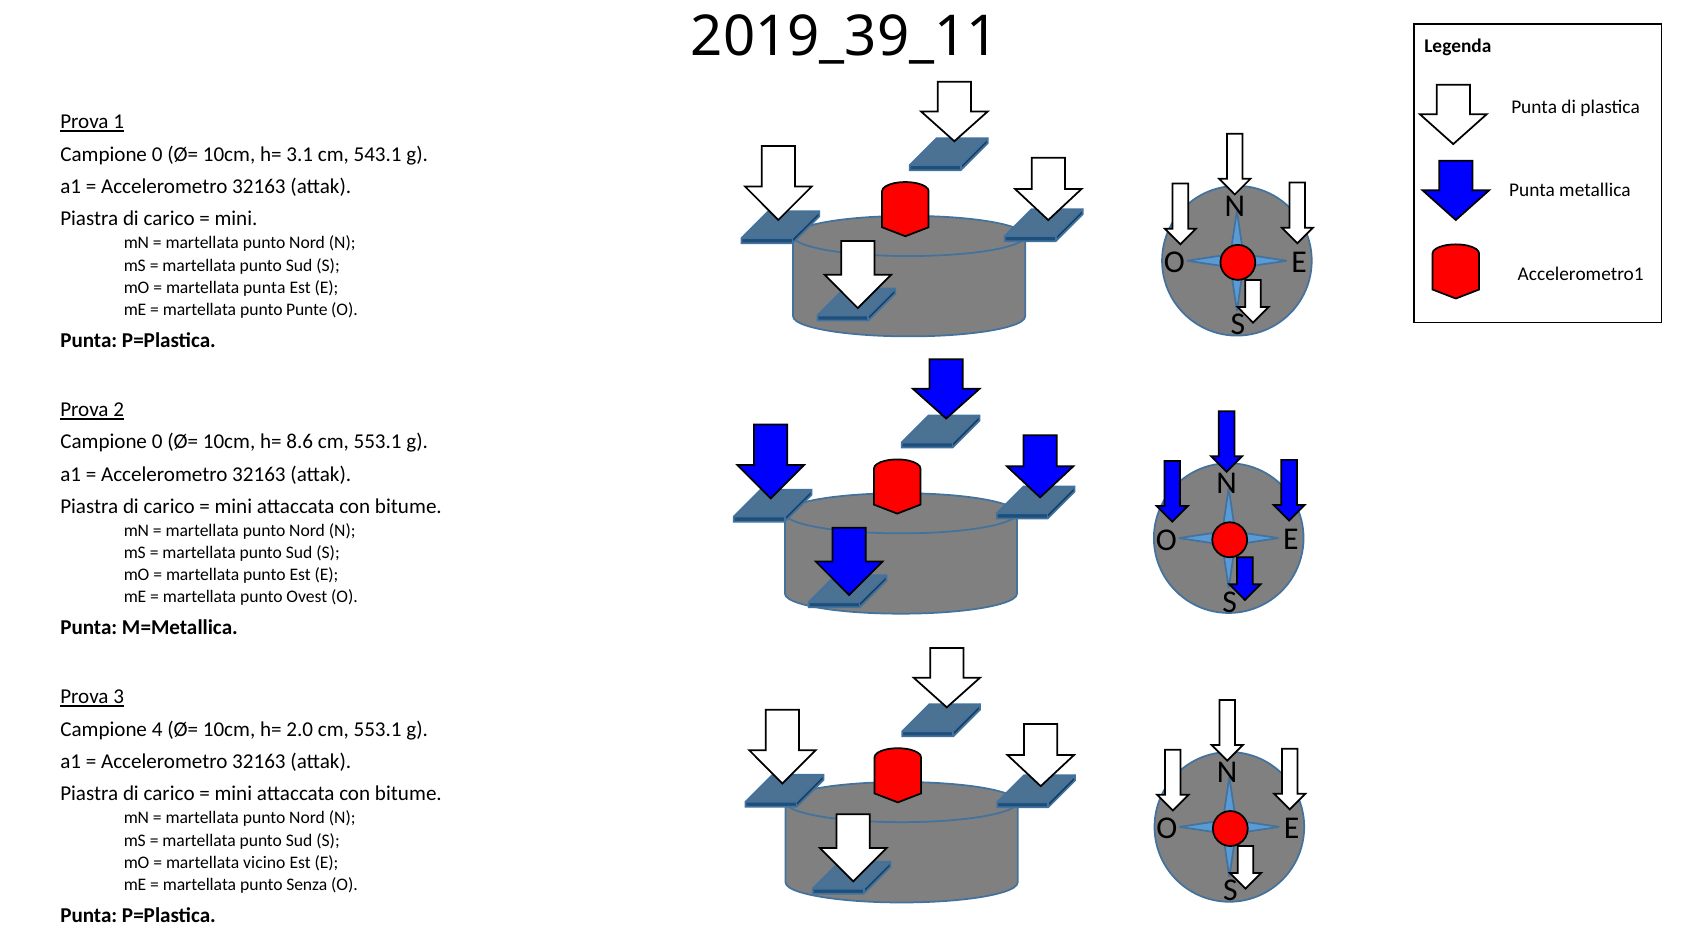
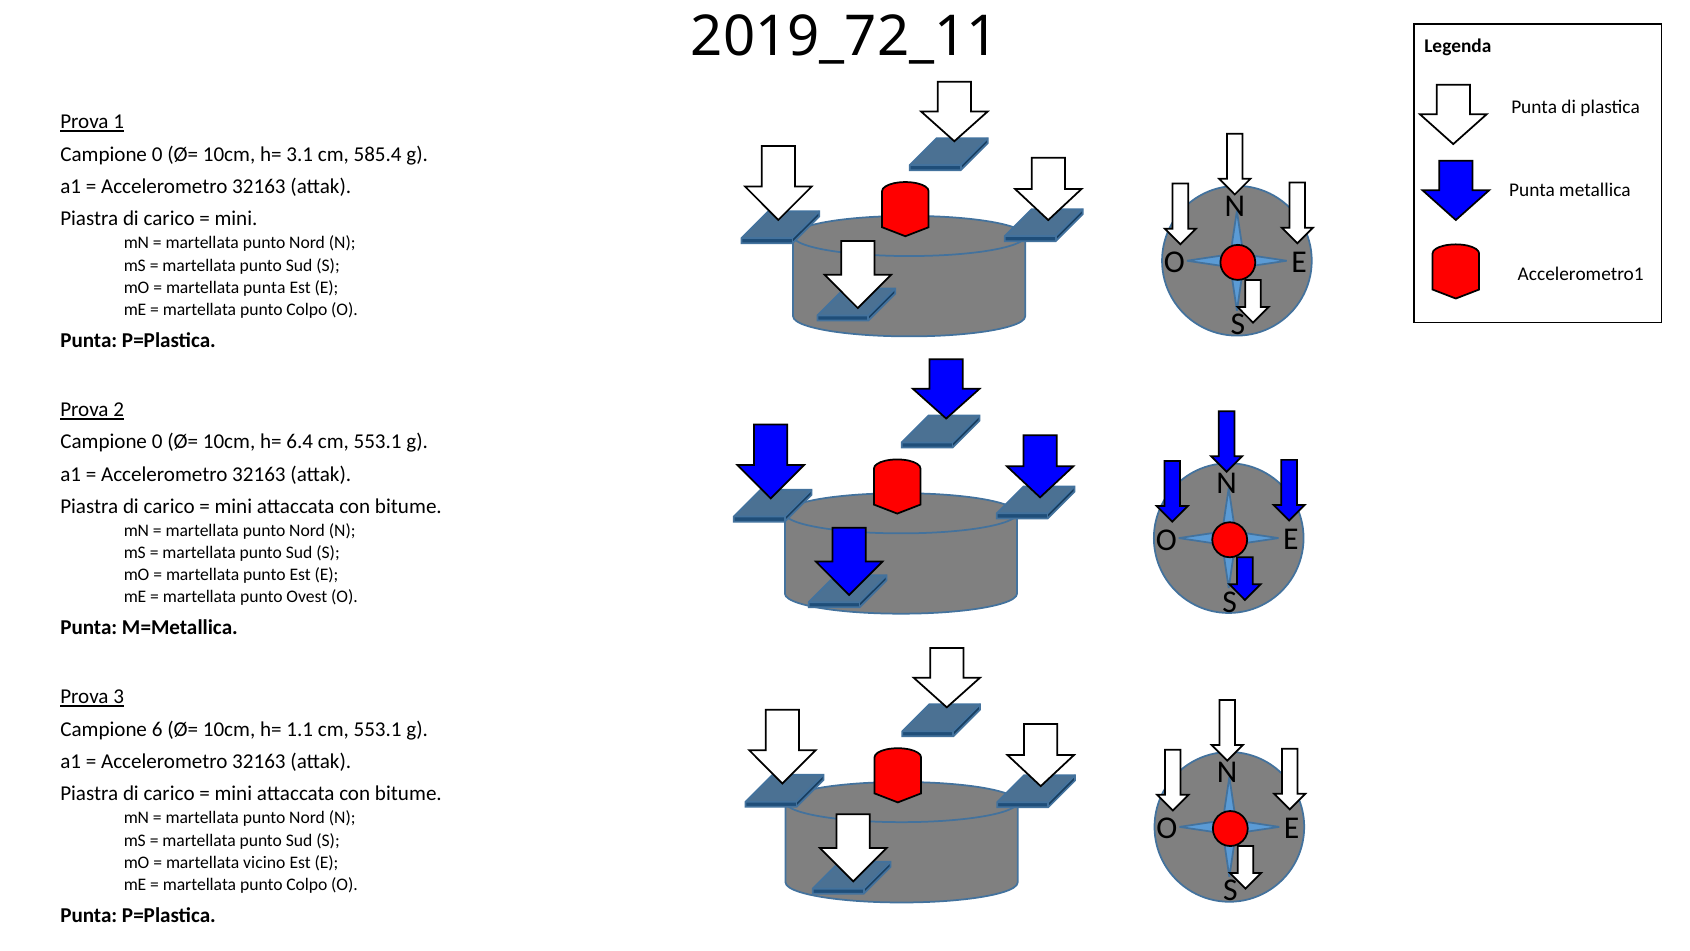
2019_39_11: 2019_39_11 -> 2019_72_11 (845, 36)
543.1: 543.1 -> 585.4 (378, 154)
Punte: Punte -> Colpo (307, 310)
8.6: 8.6 -> 6.4 (300, 442)
4: 4 -> 6 (157, 729)
2.0: 2.0 -> 1.1 (300, 729)
Senza: Senza -> Colpo (307, 884)
